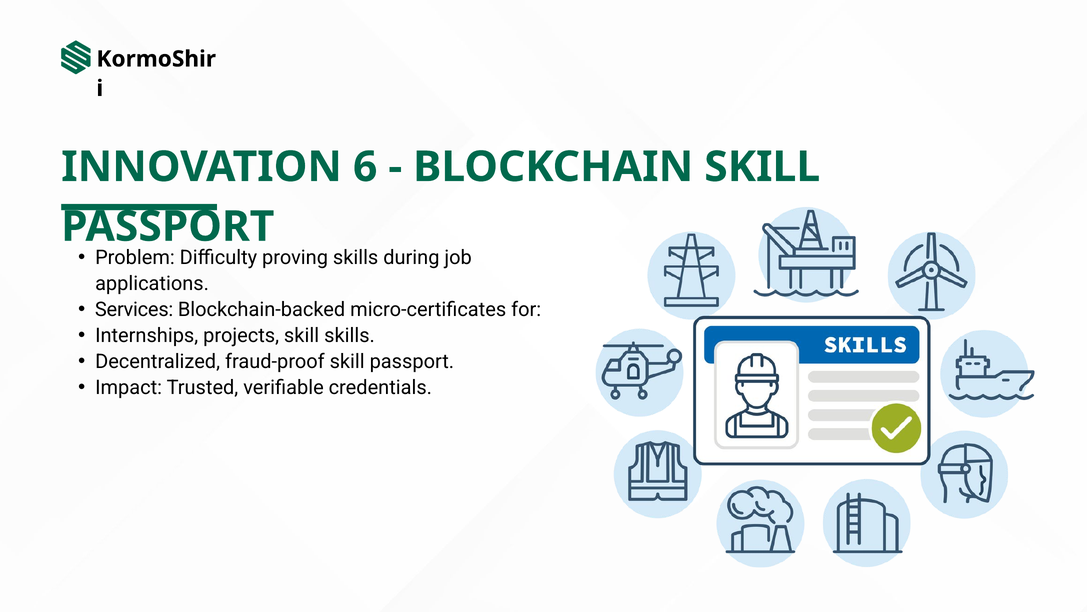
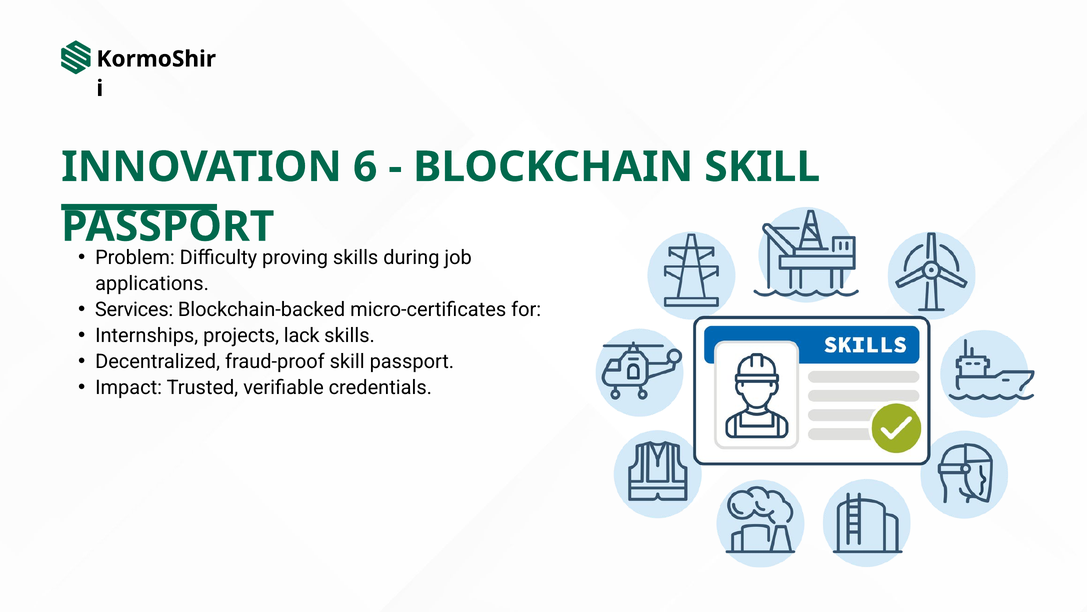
projects skill: skill -> lack (302, 336)
